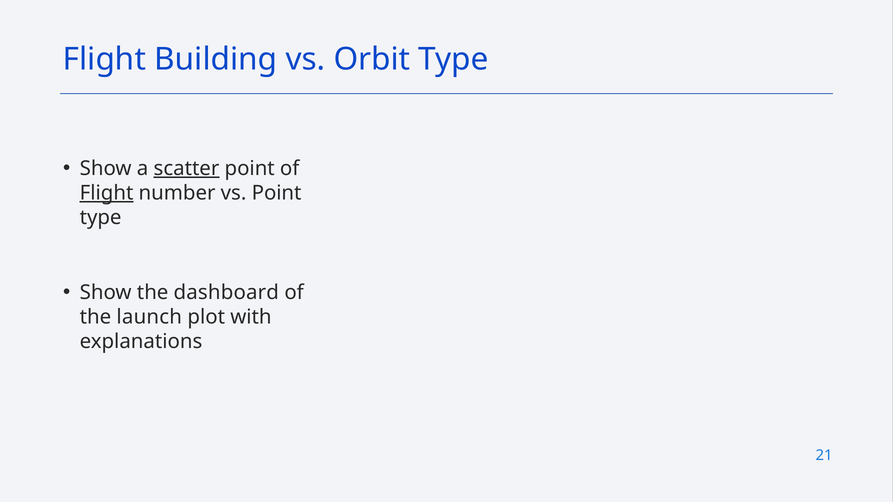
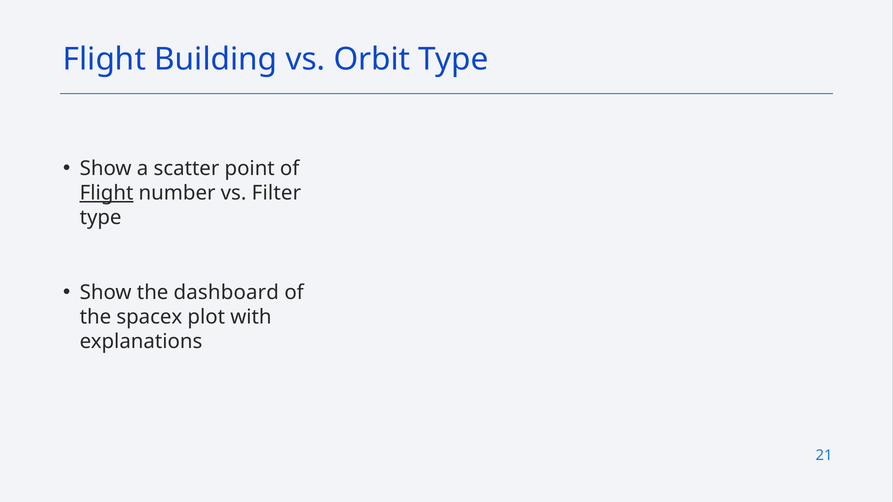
scatter underline: present -> none (186, 169)
vs Point: Point -> Filter (276, 193)
launch: launch -> spacex (149, 317)
